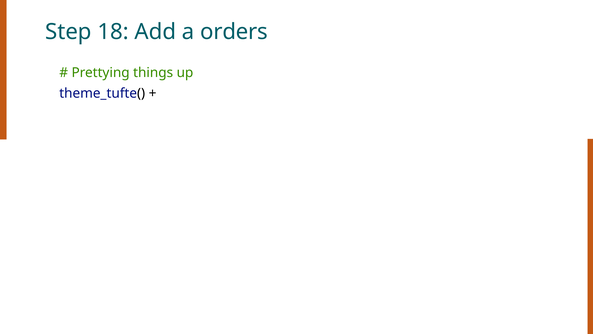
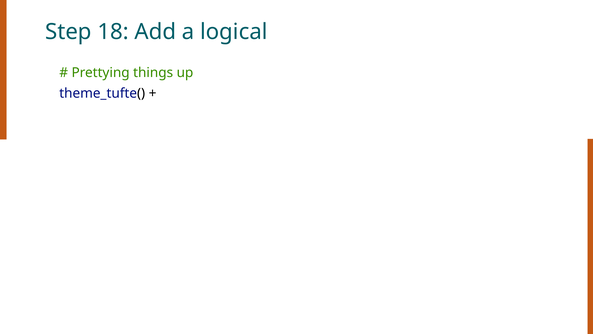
orders: orders -> logical (234, 32)
